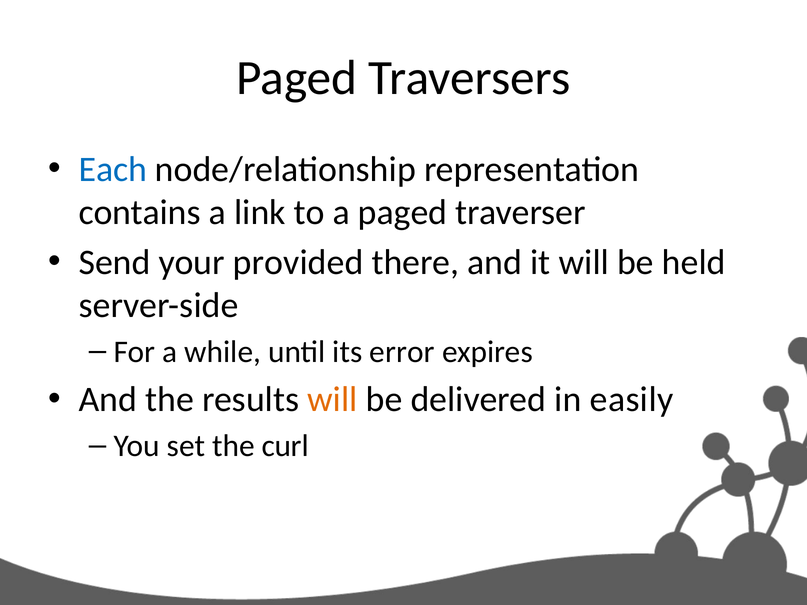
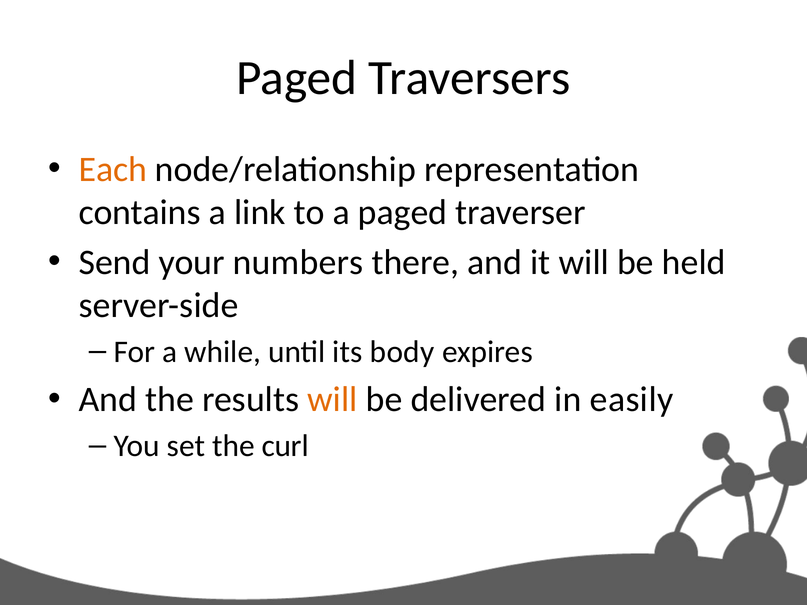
Each colour: blue -> orange (113, 169)
provided: provided -> numbers (298, 263)
error: error -> body (402, 352)
